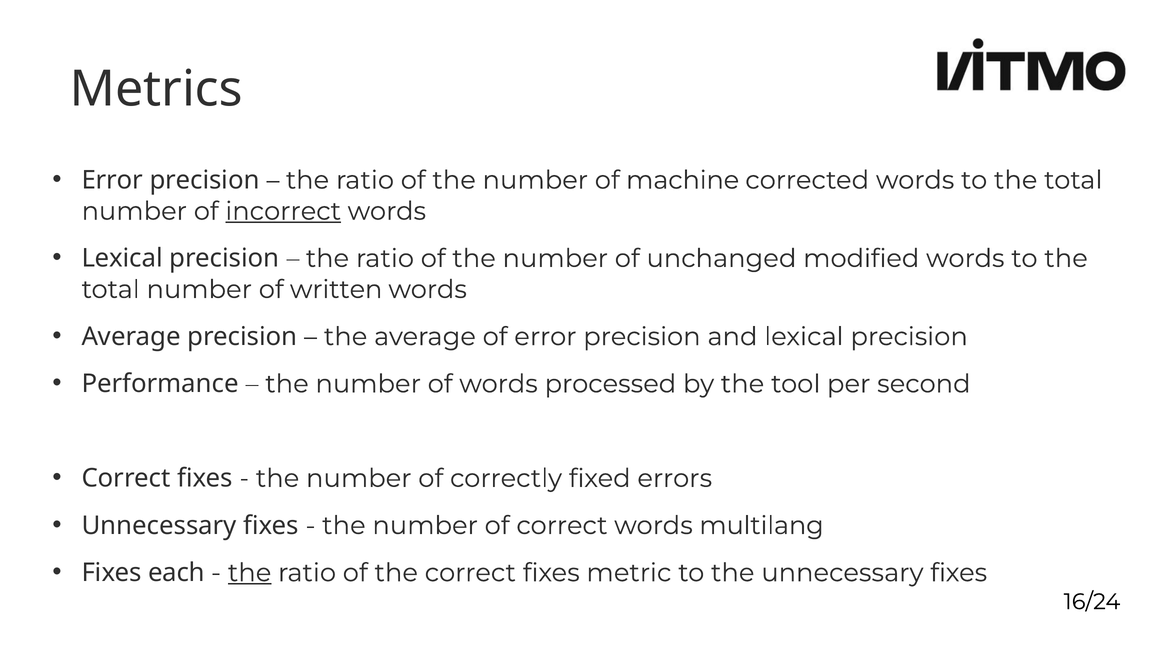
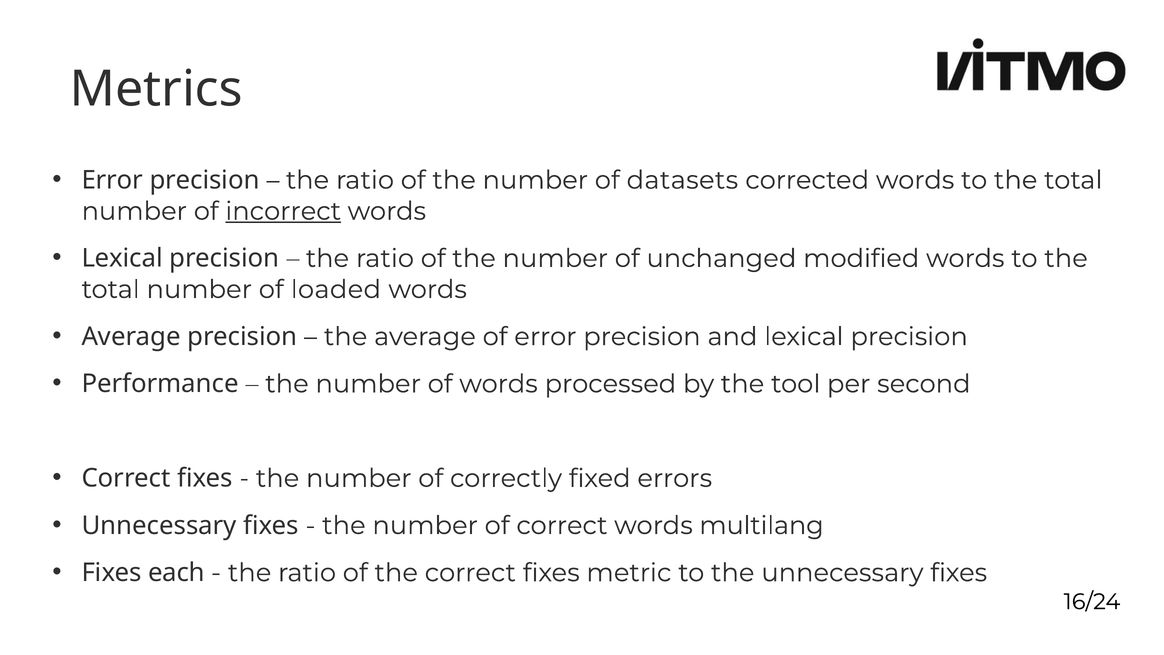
machine: machine -> datasets (682, 180)
written: written -> loaded (336, 289)
the underline: present -> none (250, 573)
